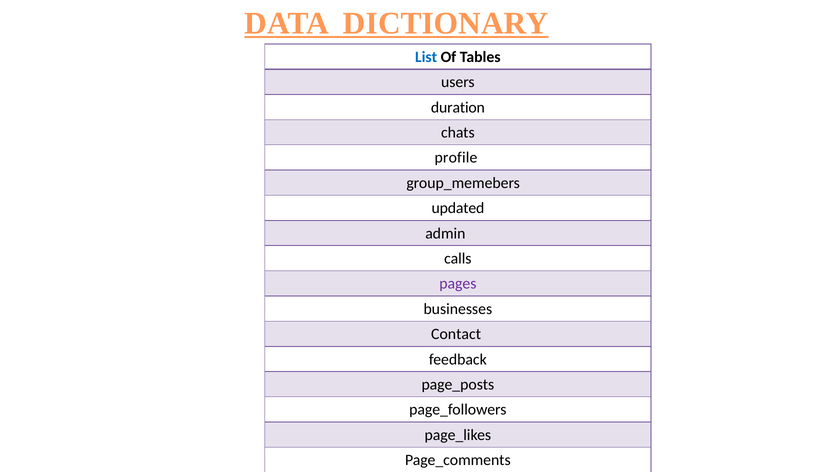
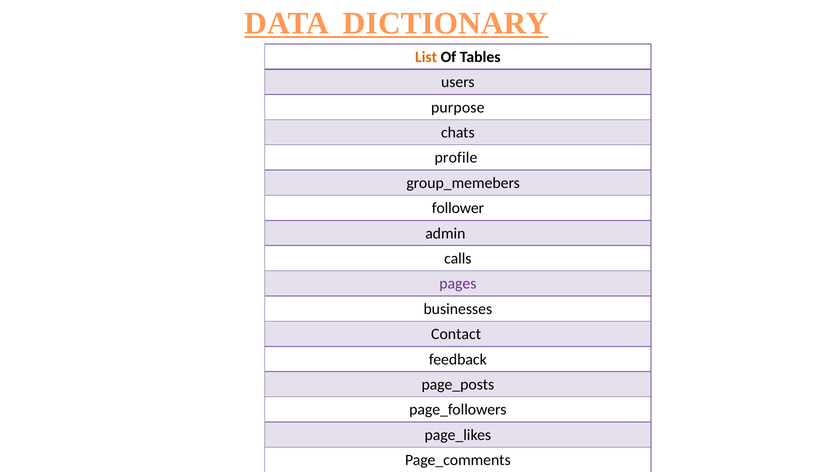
List colour: blue -> orange (426, 57)
duration: duration -> purpose (458, 107)
updated: updated -> follower (458, 208)
